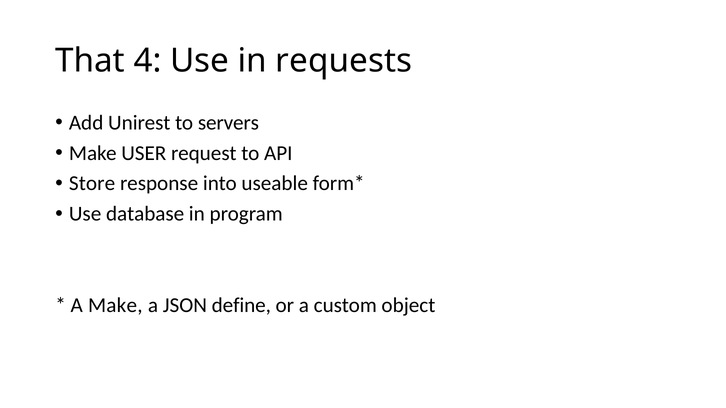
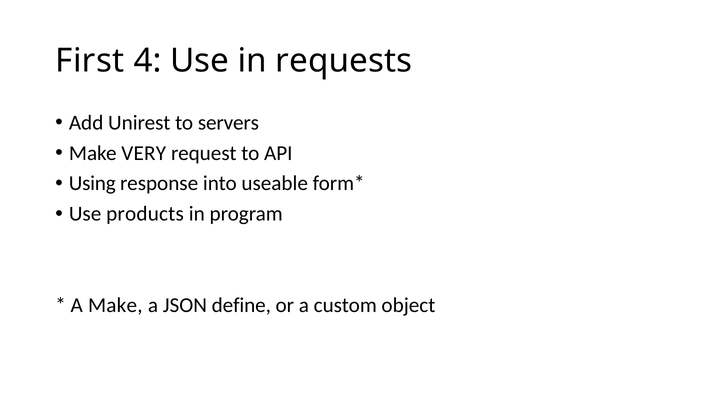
That: That -> First (90, 61)
USER: USER -> VERY (144, 153)
Store: Store -> Using (92, 184)
database: database -> products (145, 214)
